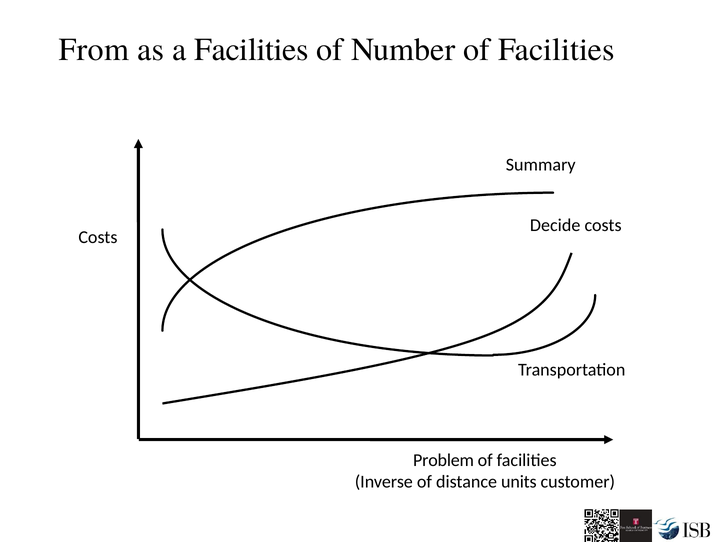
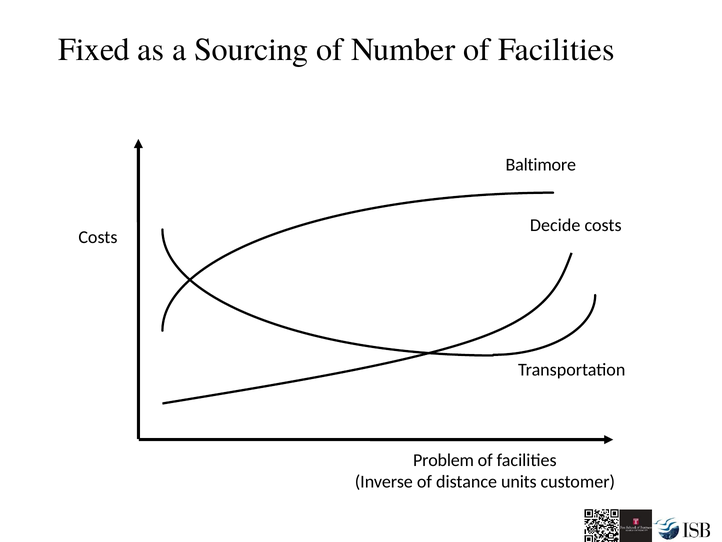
From: From -> Fixed (94, 50)
a Facilities: Facilities -> Sourcing (251, 50)
Summary: Summary -> Baltimore (541, 165)
